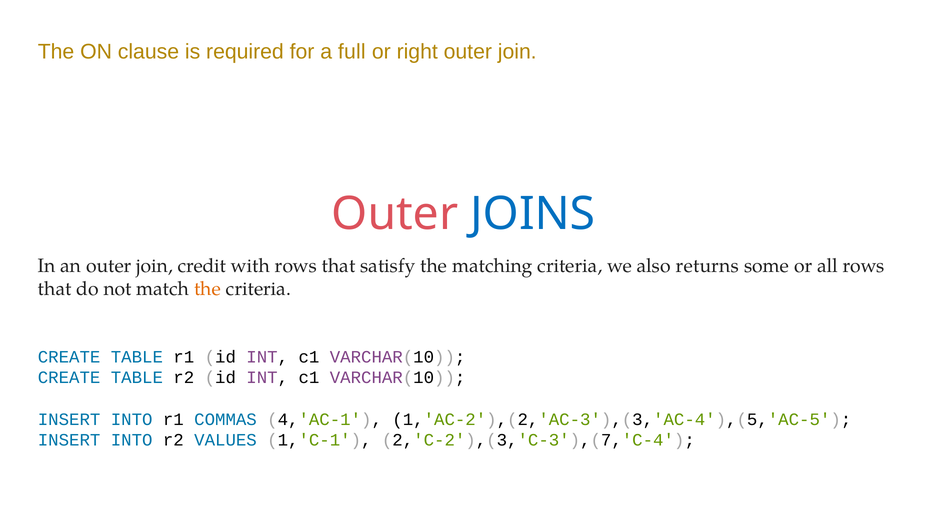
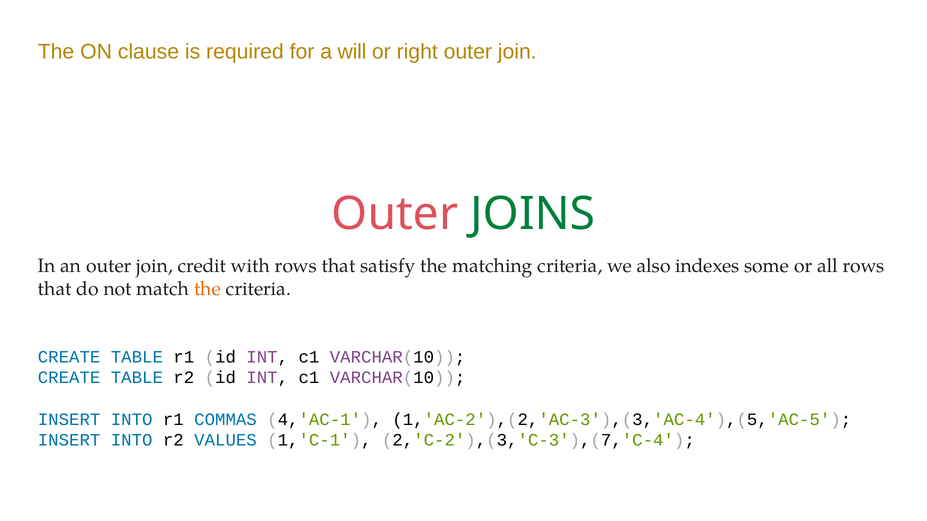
full: full -> will (352, 52)
JOINS colour: blue -> green (533, 214)
returns: returns -> indexes (707, 266)
